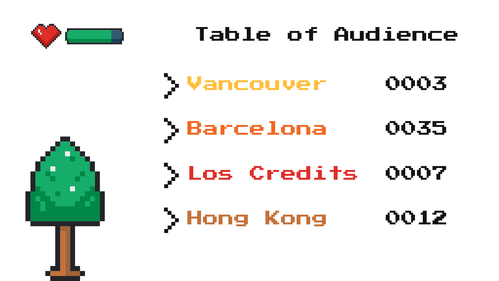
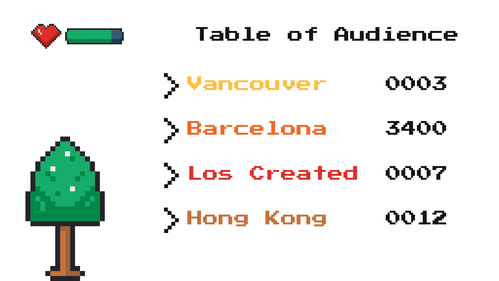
0035: 0035 -> 3400 (417, 132)
Credits: Credits -> Created (304, 176)
